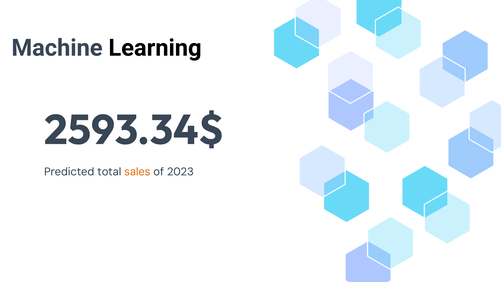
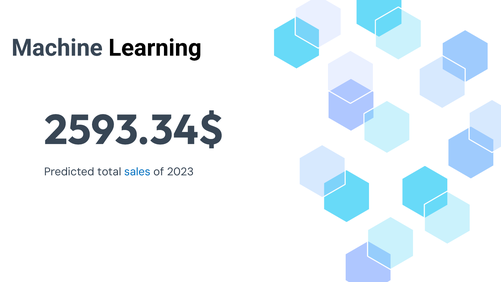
sales colour: orange -> blue (137, 172)
